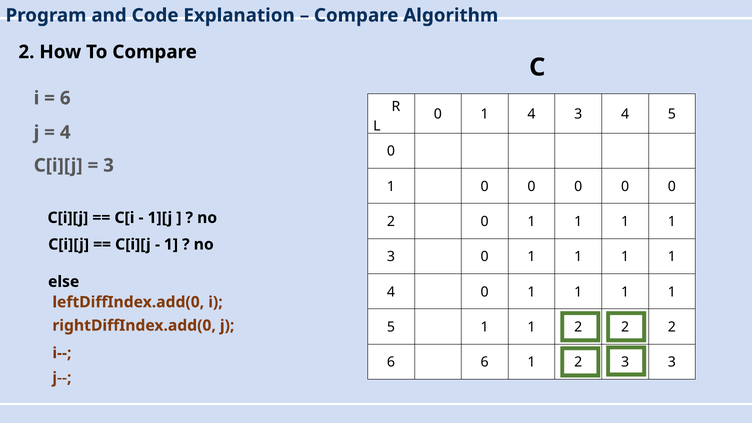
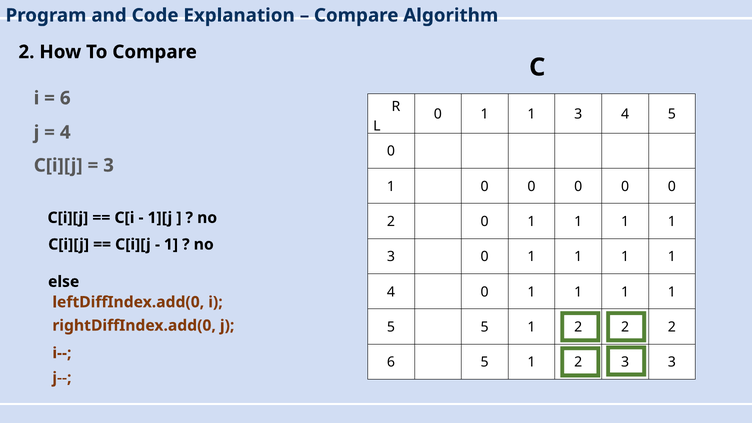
4: 4 -> 1 (531, 114)
5 1: 1 -> 5 (485, 327)
6 6: 6 -> 5 (485, 362)
